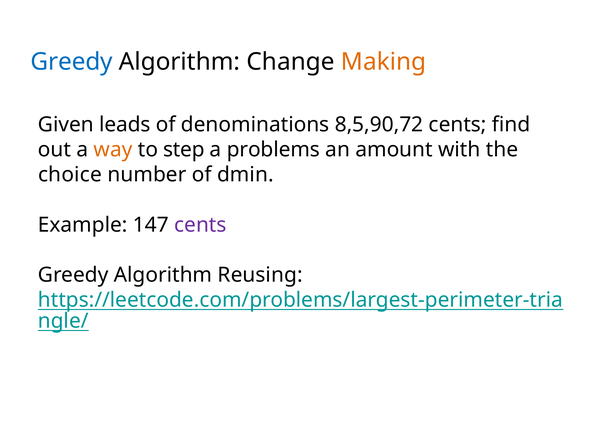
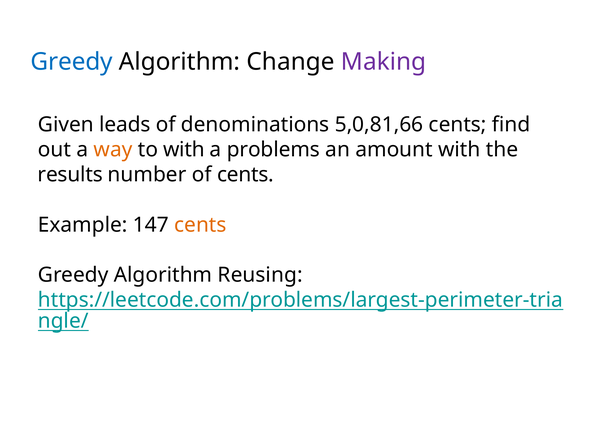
Making colour: orange -> purple (384, 62)
8,5,90,72: 8,5,90,72 -> 5,0,81,66 (379, 125)
to step: step -> with (184, 150)
choice: choice -> results (70, 175)
of dmin: dmin -> cents (245, 175)
cents colour: purple -> orange (200, 225)
